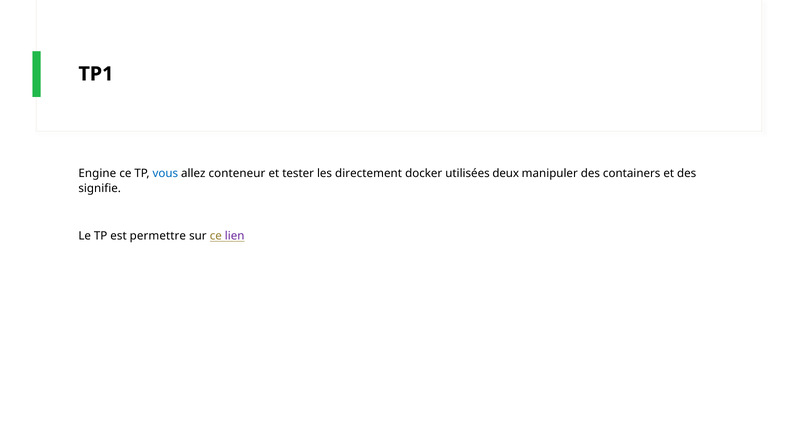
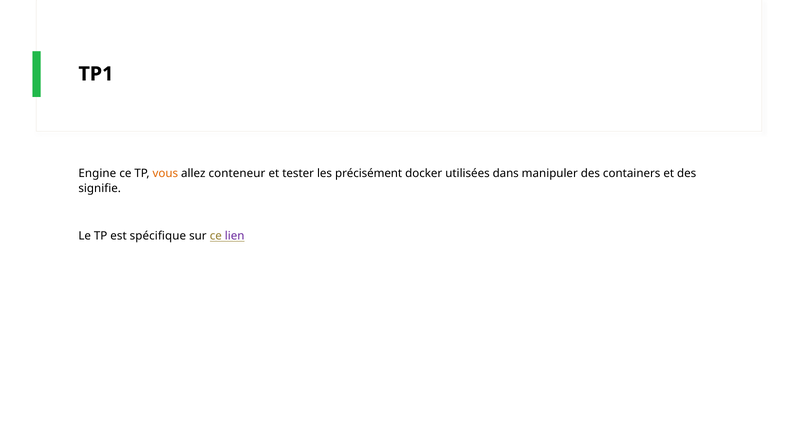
vous colour: blue -> orange (165, 173)
directement: directement -> précisément (369, 173)
deux: deux -> dans (506, 173)
permettre: permettre -> spécifique (158, 236)
